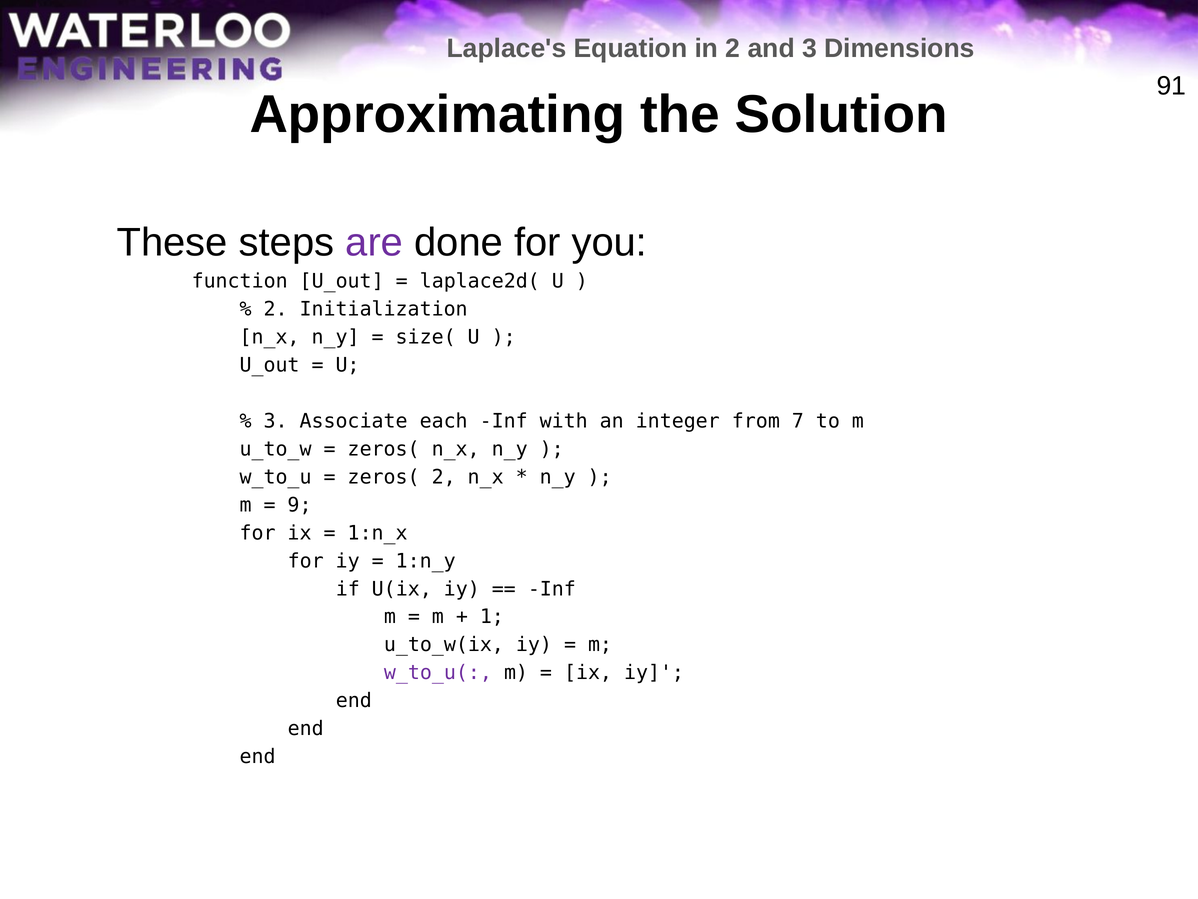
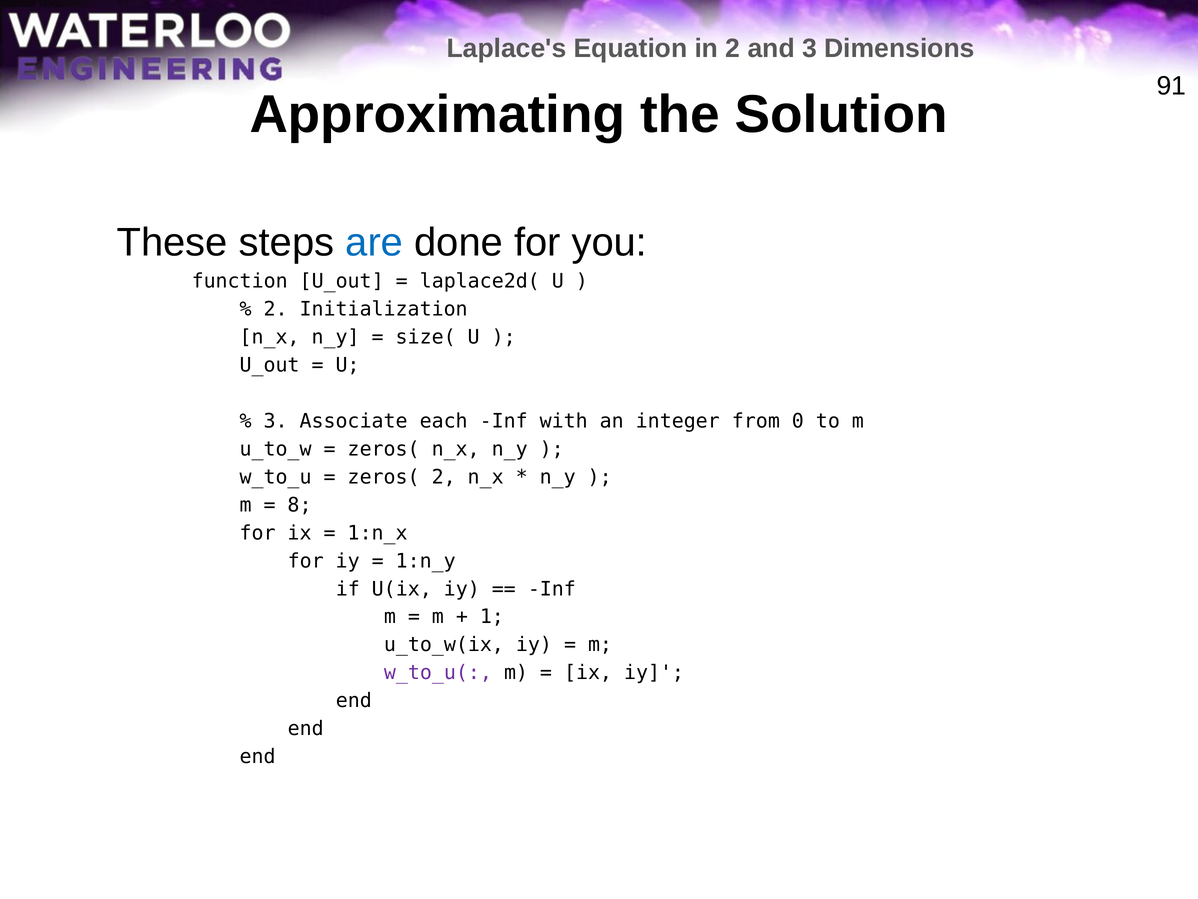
are colour: purple -> blue (374, 242)
7: 7 -> 0 (798, 421)
9: 9 -> 8 (300, 505)
